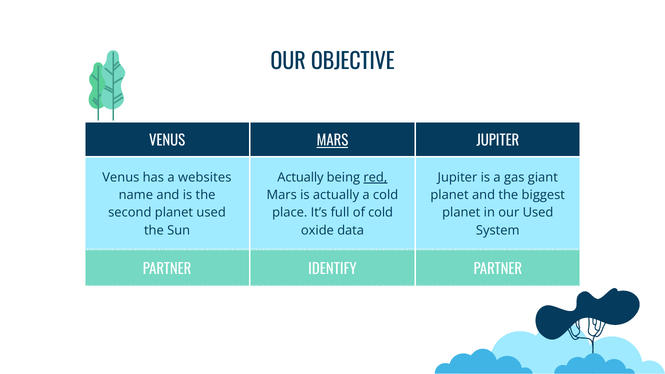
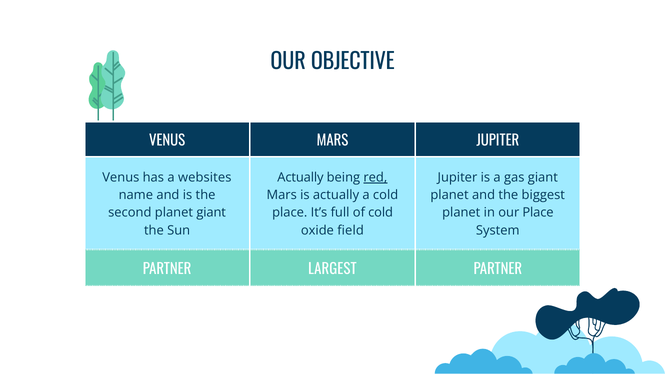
MARS underline: present -> none (332, 141)
planet used: used -> giant (211, 213)
our Used: Used -> Place (538, 213)
data: data -> field (351, 230)
IDENTIFY: IDENTIFY -> LARGEST (332, 270)
